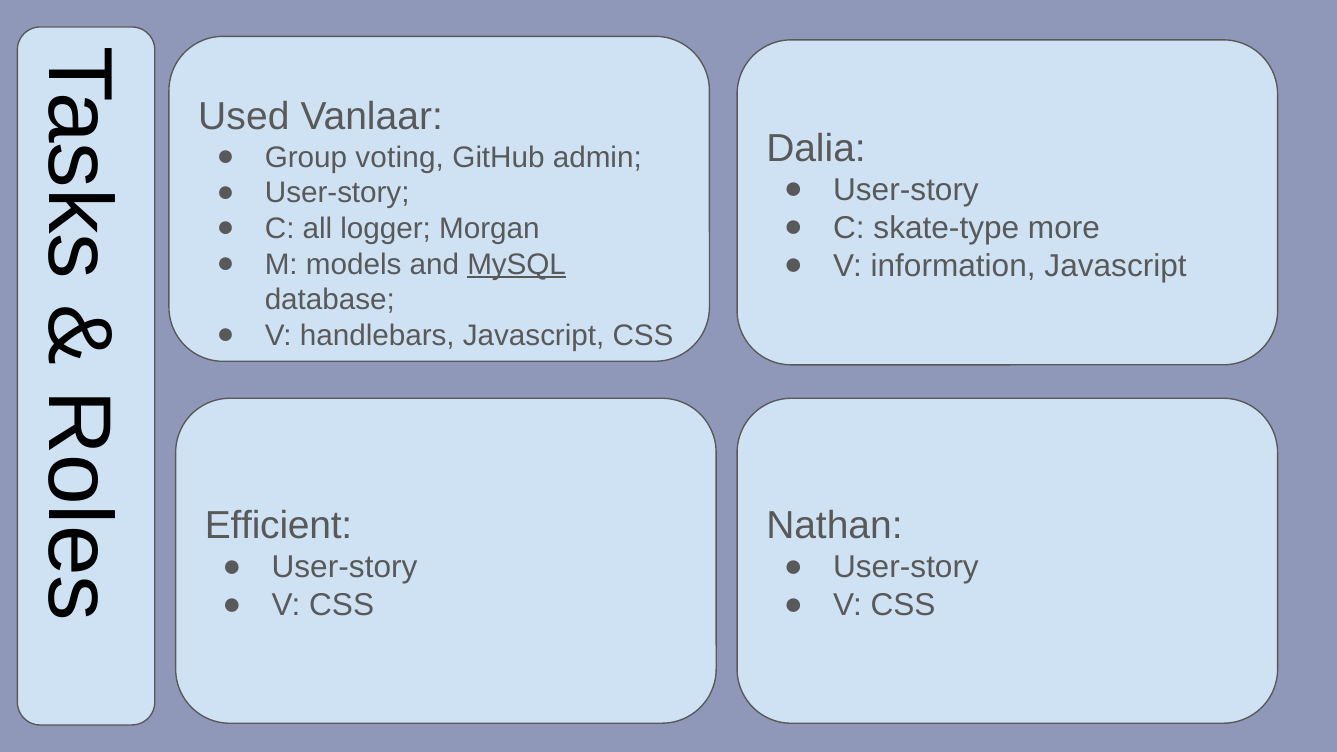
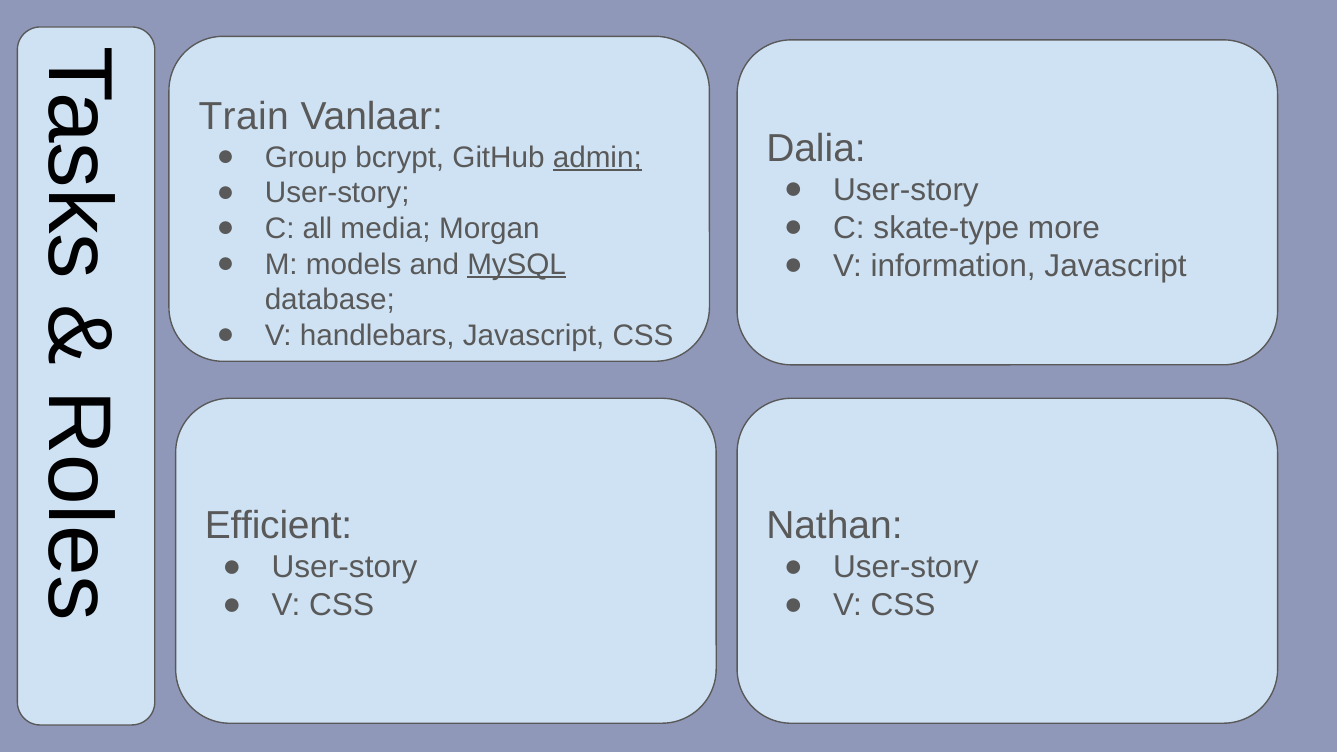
Used: Used -> Train (244, 117)
voting: voting -> bcrypt (400, 157)
admin underline: none -> present (597, 157)
logger: logger -> media (385, 229)
